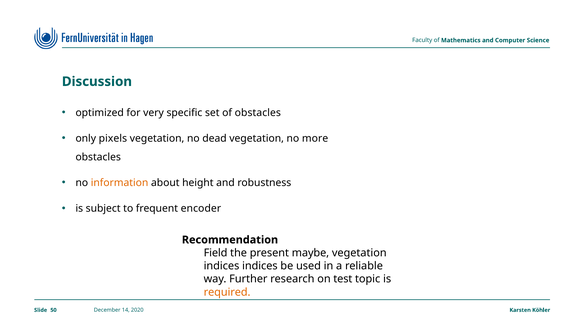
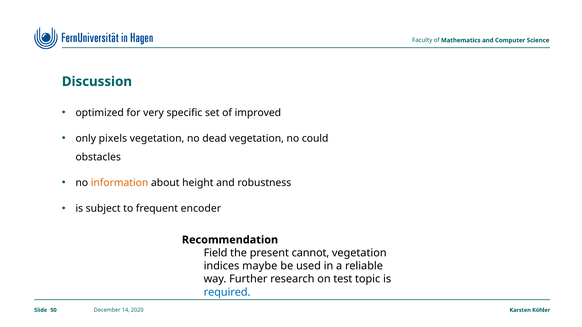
of obstacles: obstacles -> improved (258, 113)
more: more -> could (315, 139)
maybe: maybe -> cannot (311, 253)
indices indices: indices -> maybe (260, 266)
required colour: orange -> blue (227, 292)
